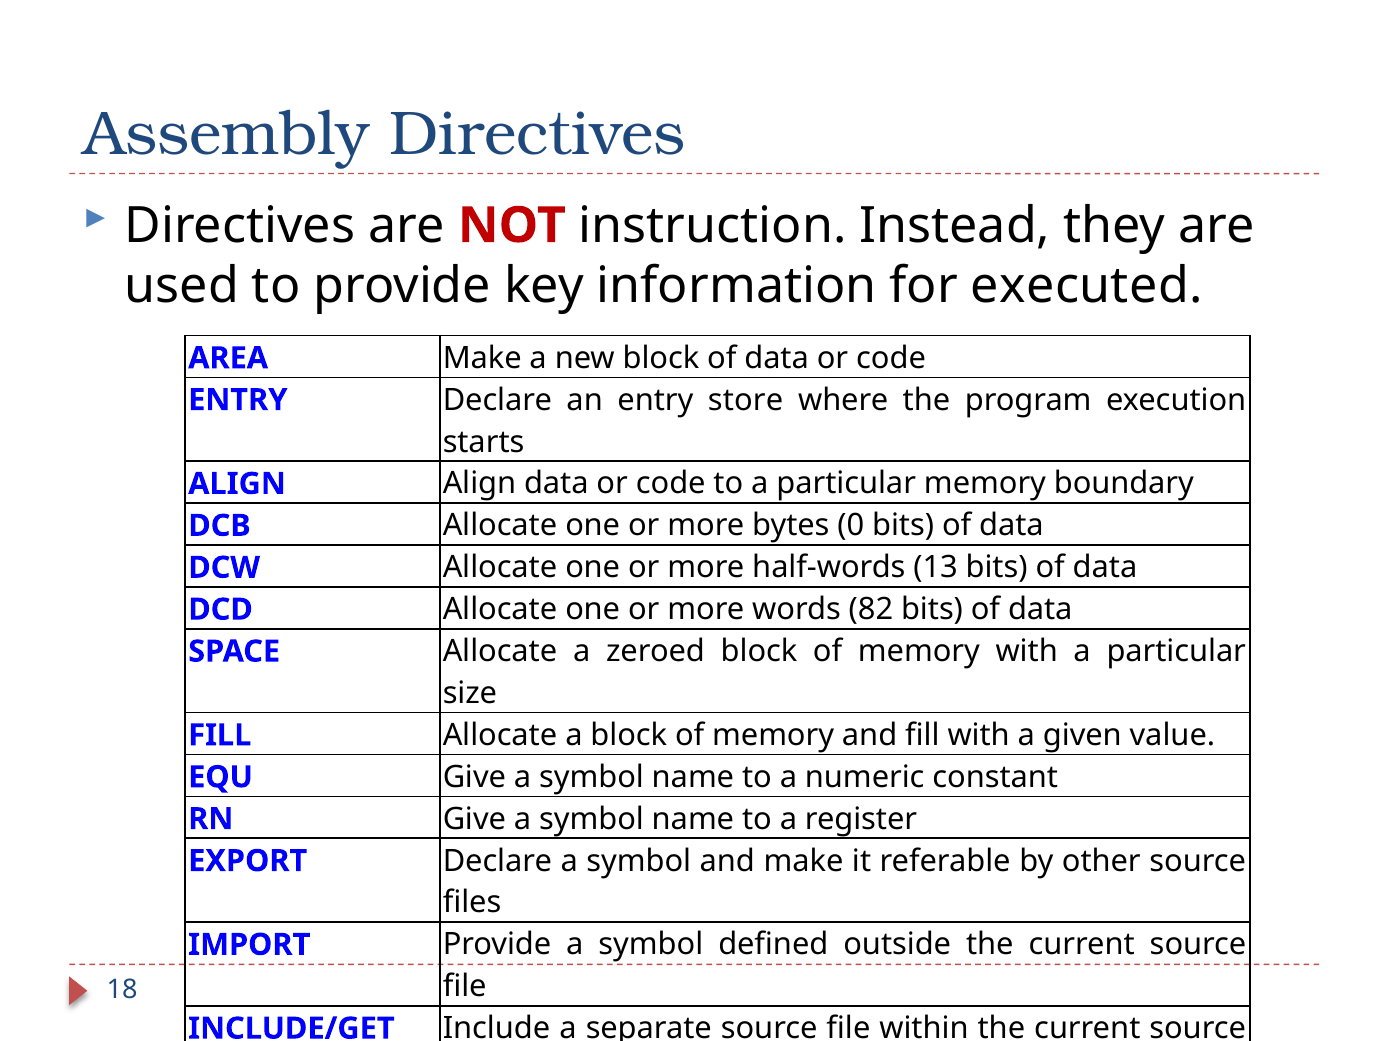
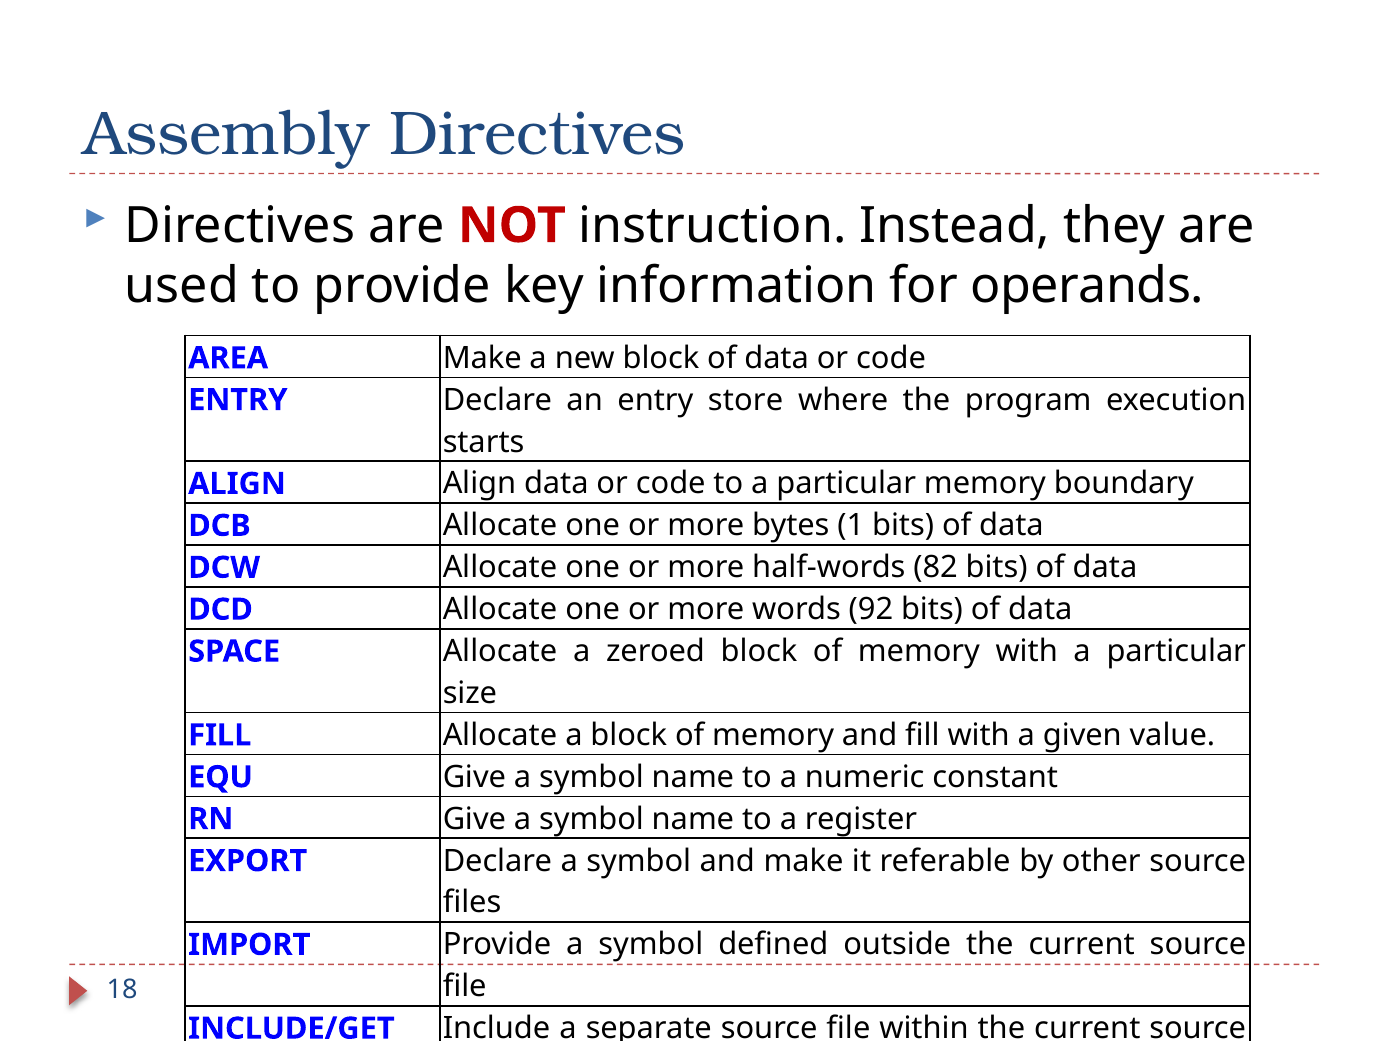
executed: executed -> operands (1087, 286)
0: 0 -> 1 (851, 526)
13: 13 -> 82 (936, 568)
82: 82 -> 92 (871, 610)
